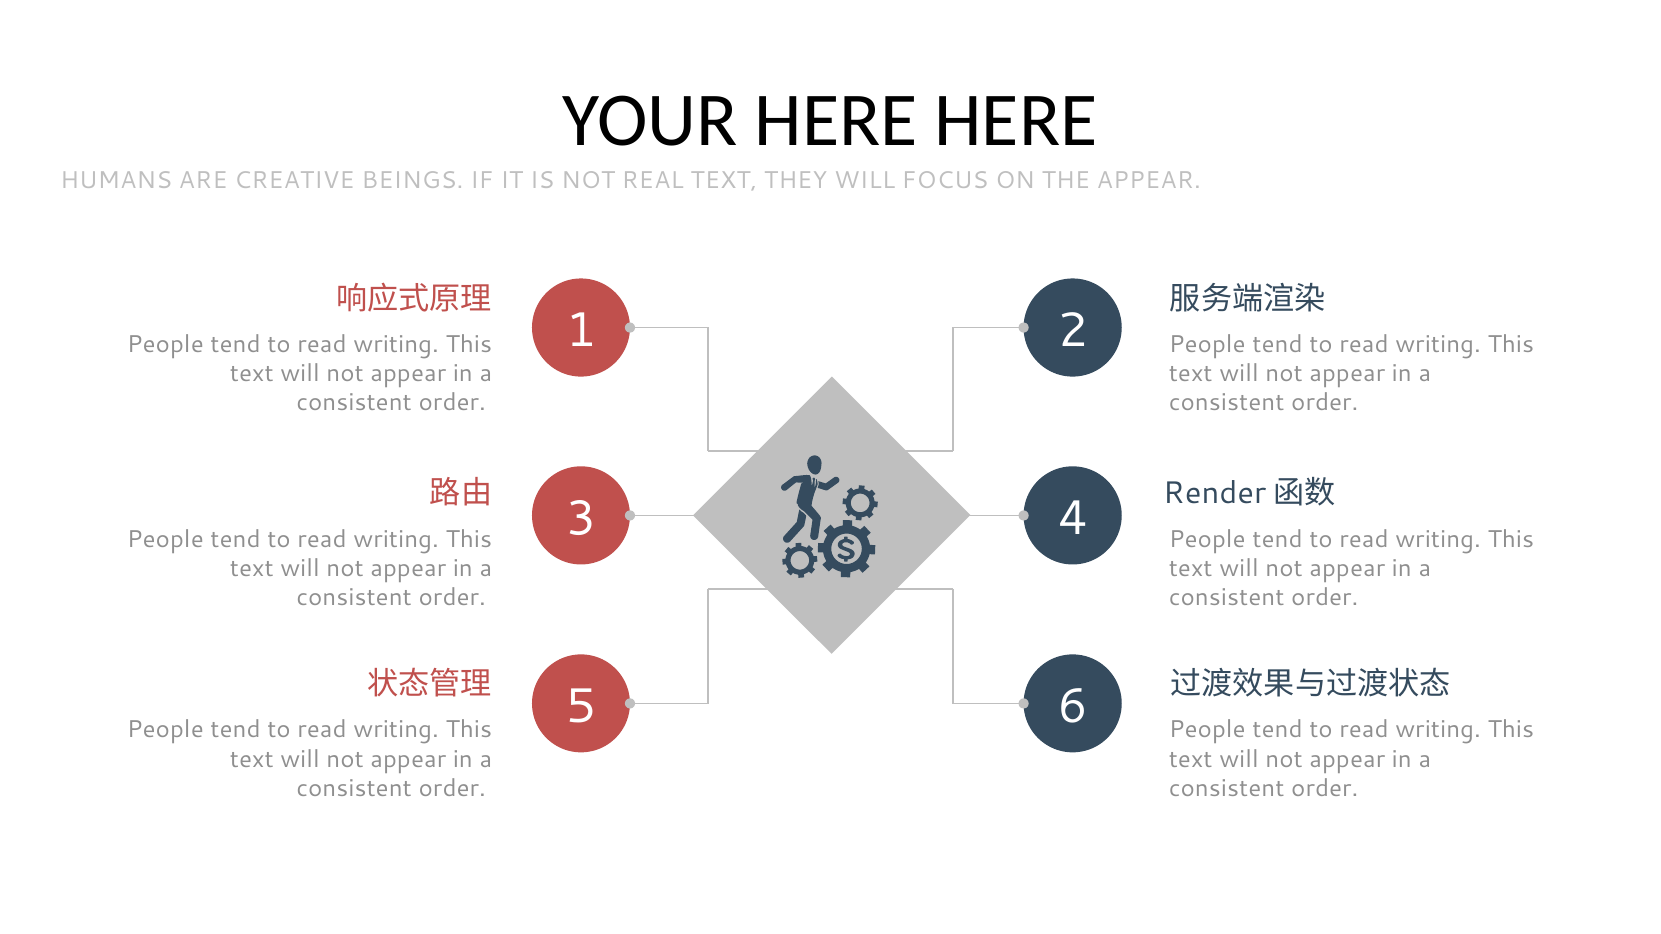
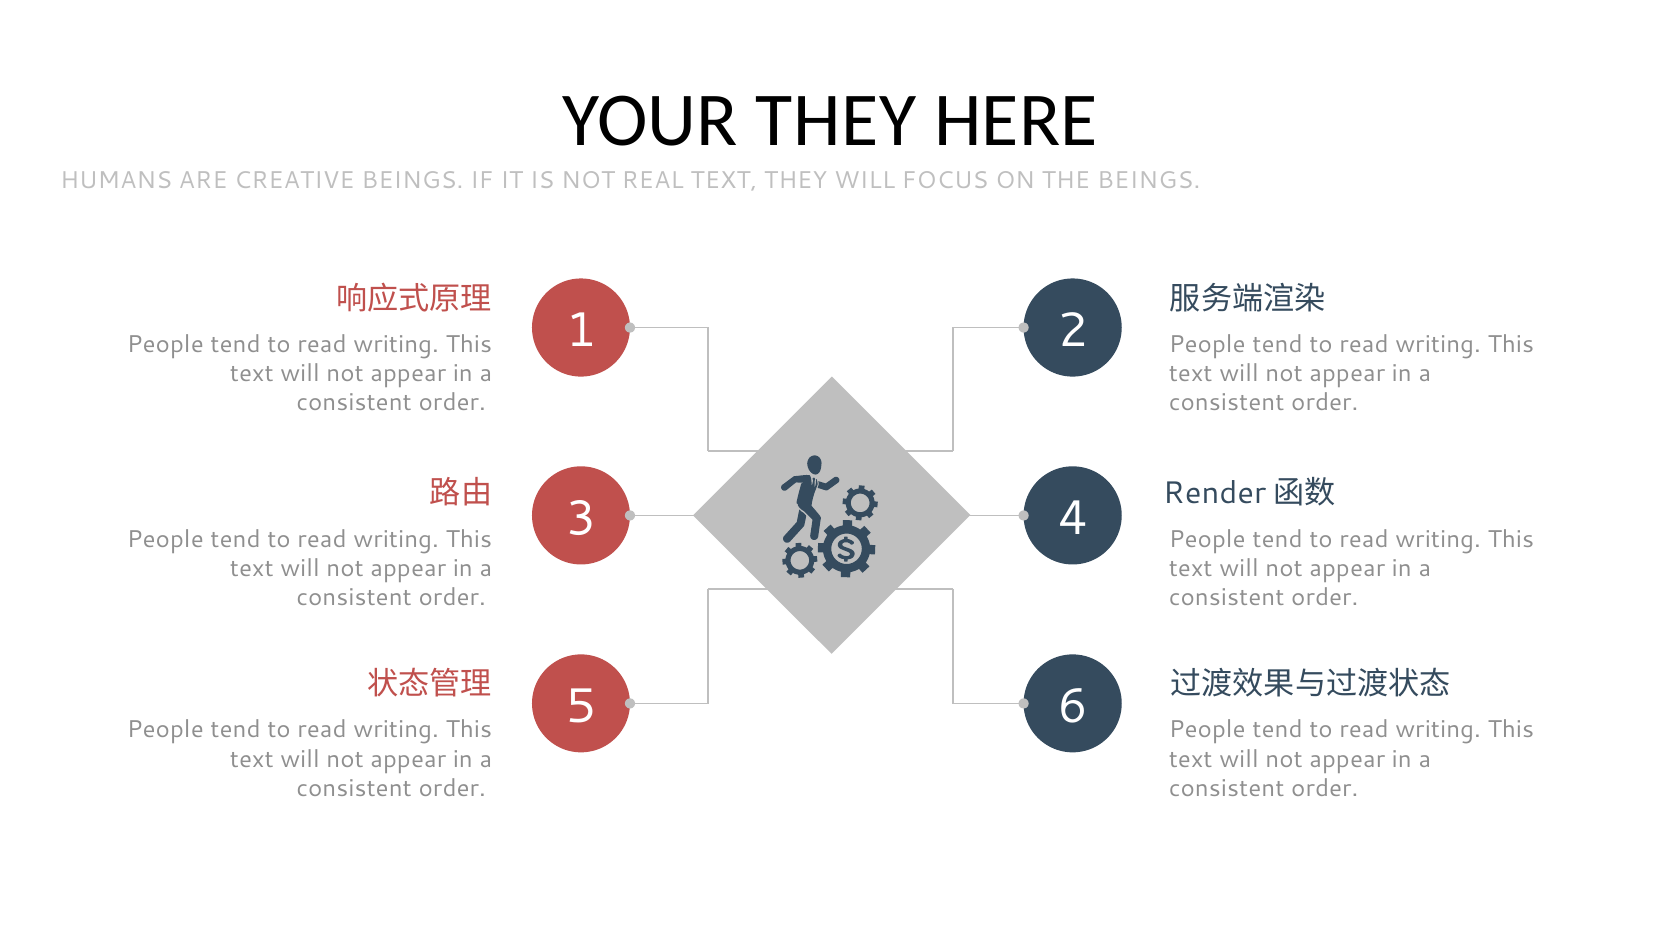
YOUR HERE: HERE -> THEY (836, 121)
THE APPEAR: APPEAR -> BEINGS (1149, 181)
